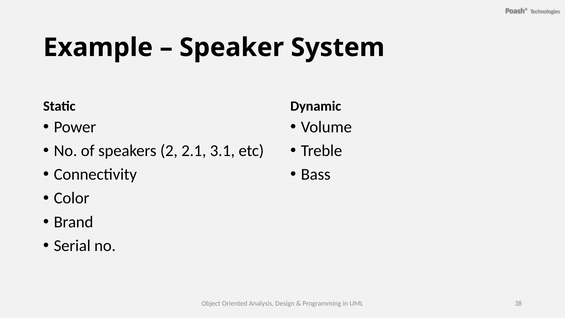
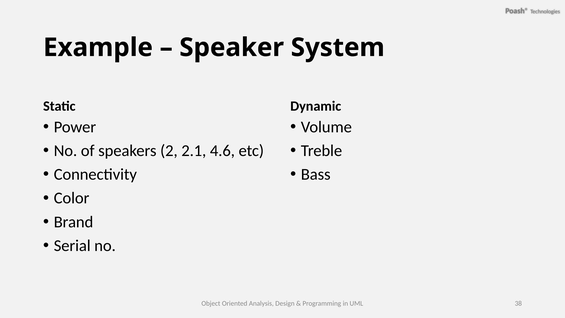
3.1: 3.1 -> 4.6 (222, 151)
